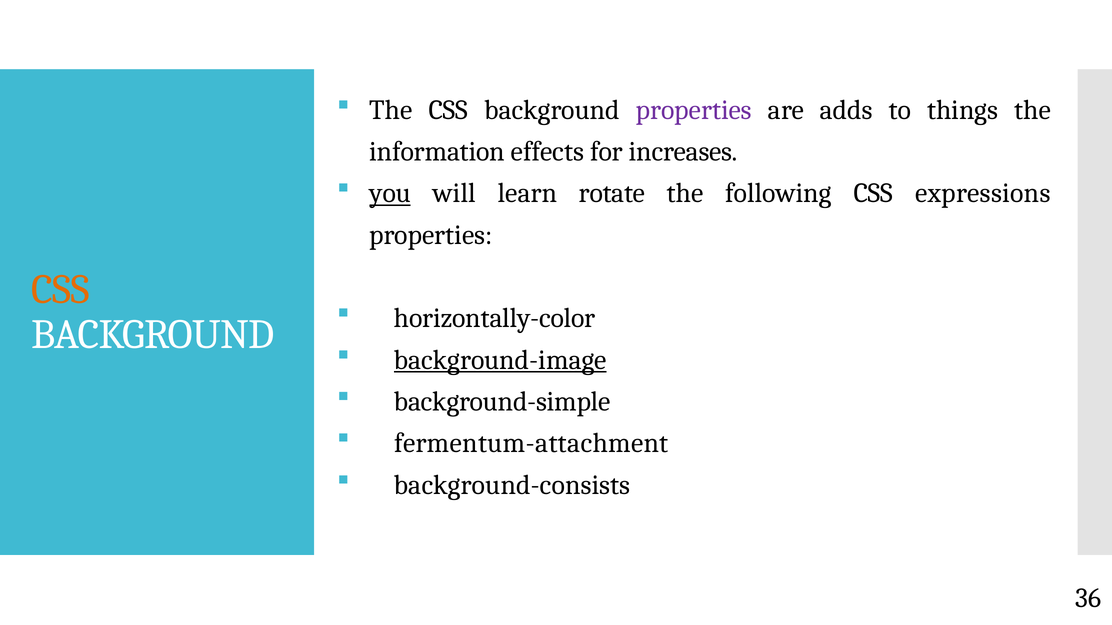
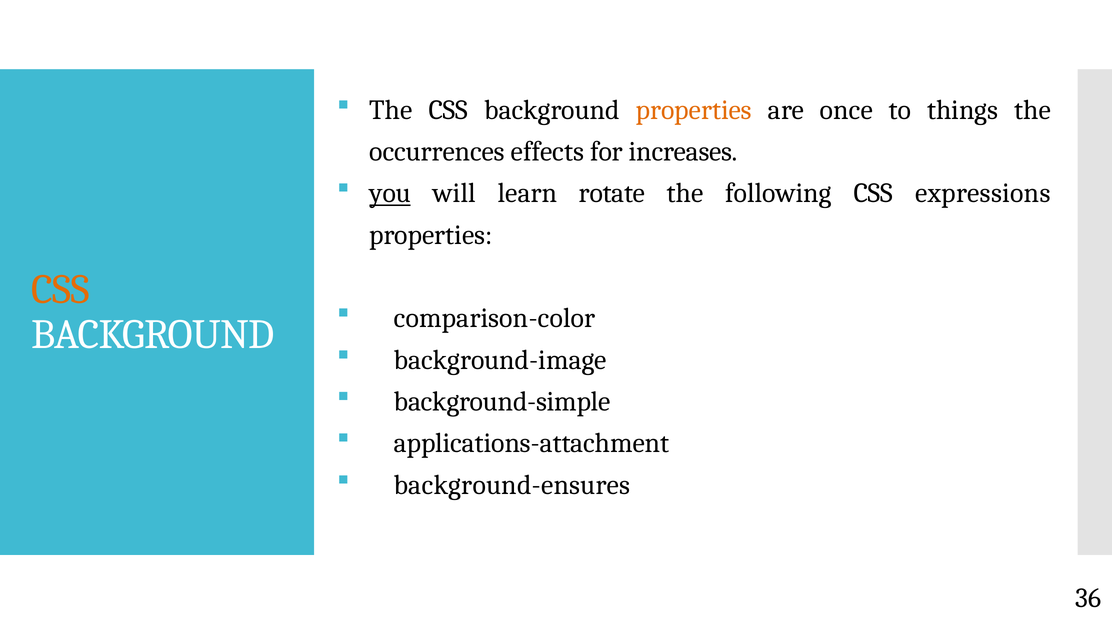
properties colour: purple -> orange (694, 110)
adds: adds -> once (846, 110)
information: information -> occurrences (437, 152)
horizontally-color: horizontally-color -> comparison-color (494, 318)
background-image underline: present -> none (500, 360)
fermentum-attachment: fermentum-attachment -> applications-attachment (532, 444)
background-consists: background-consists -> background-ensures (512, 485)
